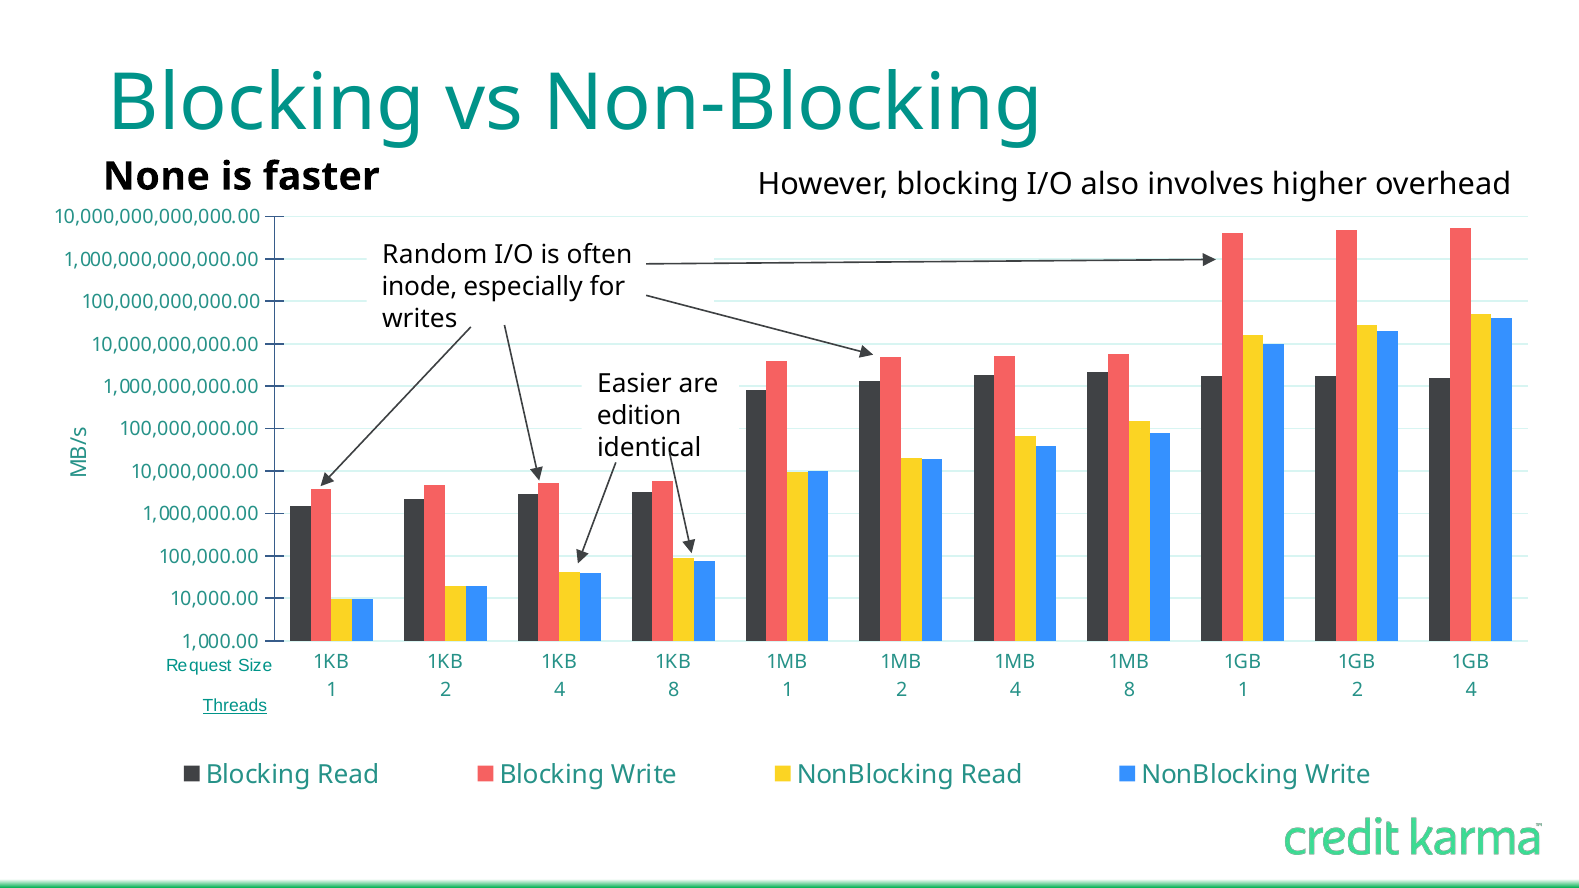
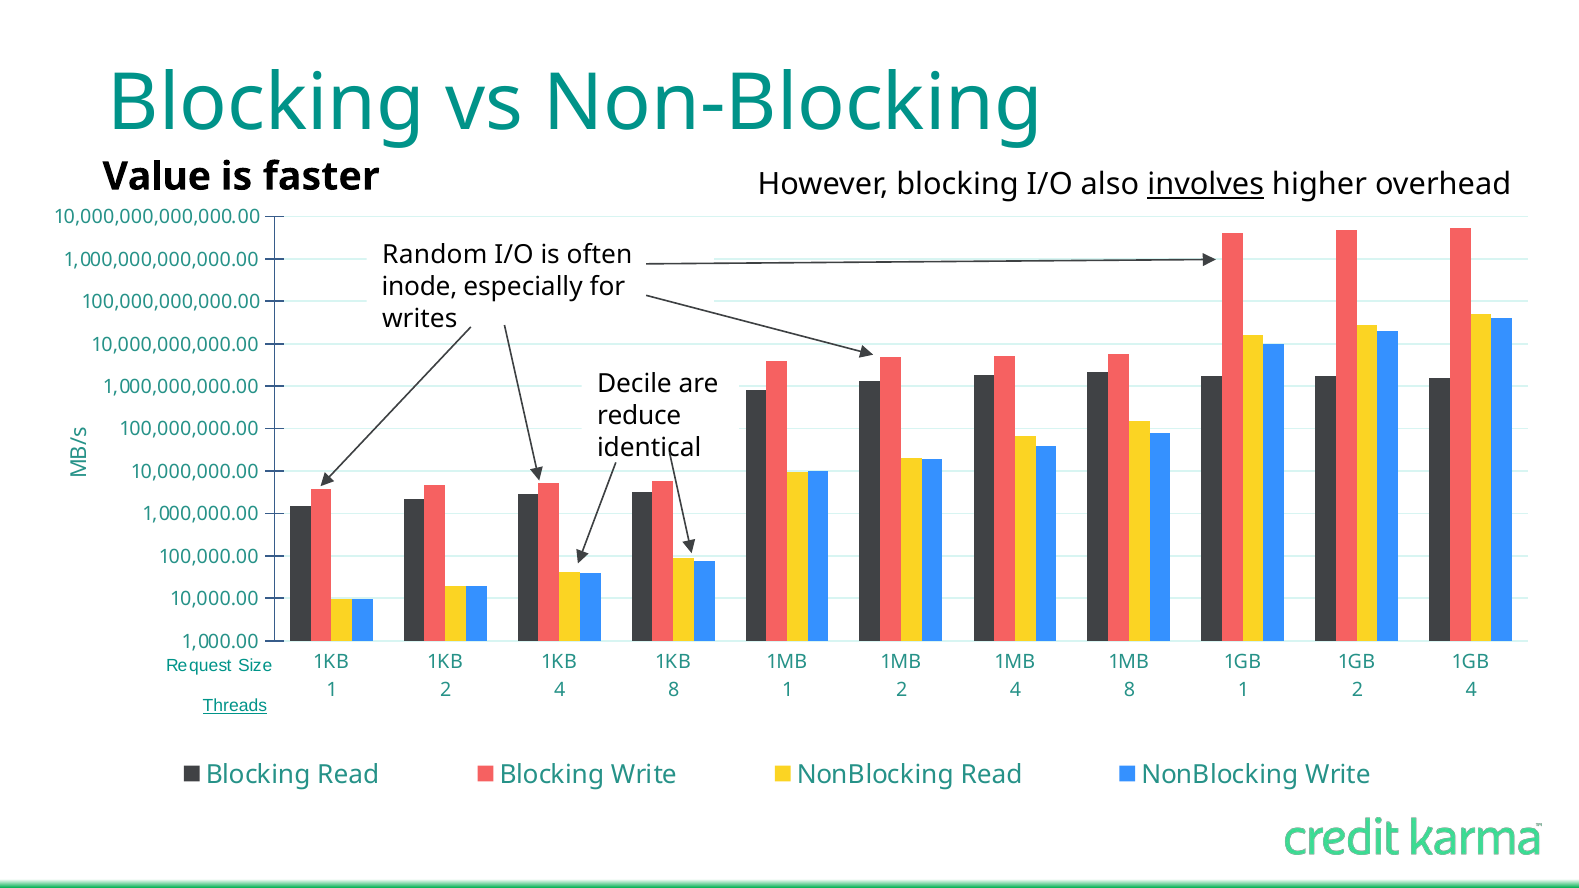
None: None -> Value (157, 177)
involves underline: none -> present (1206, 185)
Easier: Easier -> Decile (634, 384)
edition: edition -> reduce (639, 416)
